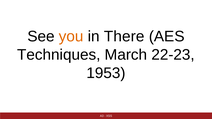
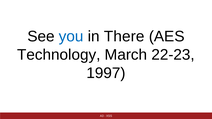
you colour: orange -> blue (71, 36)
Techniques: Techniques -> Technology (59, 55)
1953: 1953 -> 1997 (106, 73)
